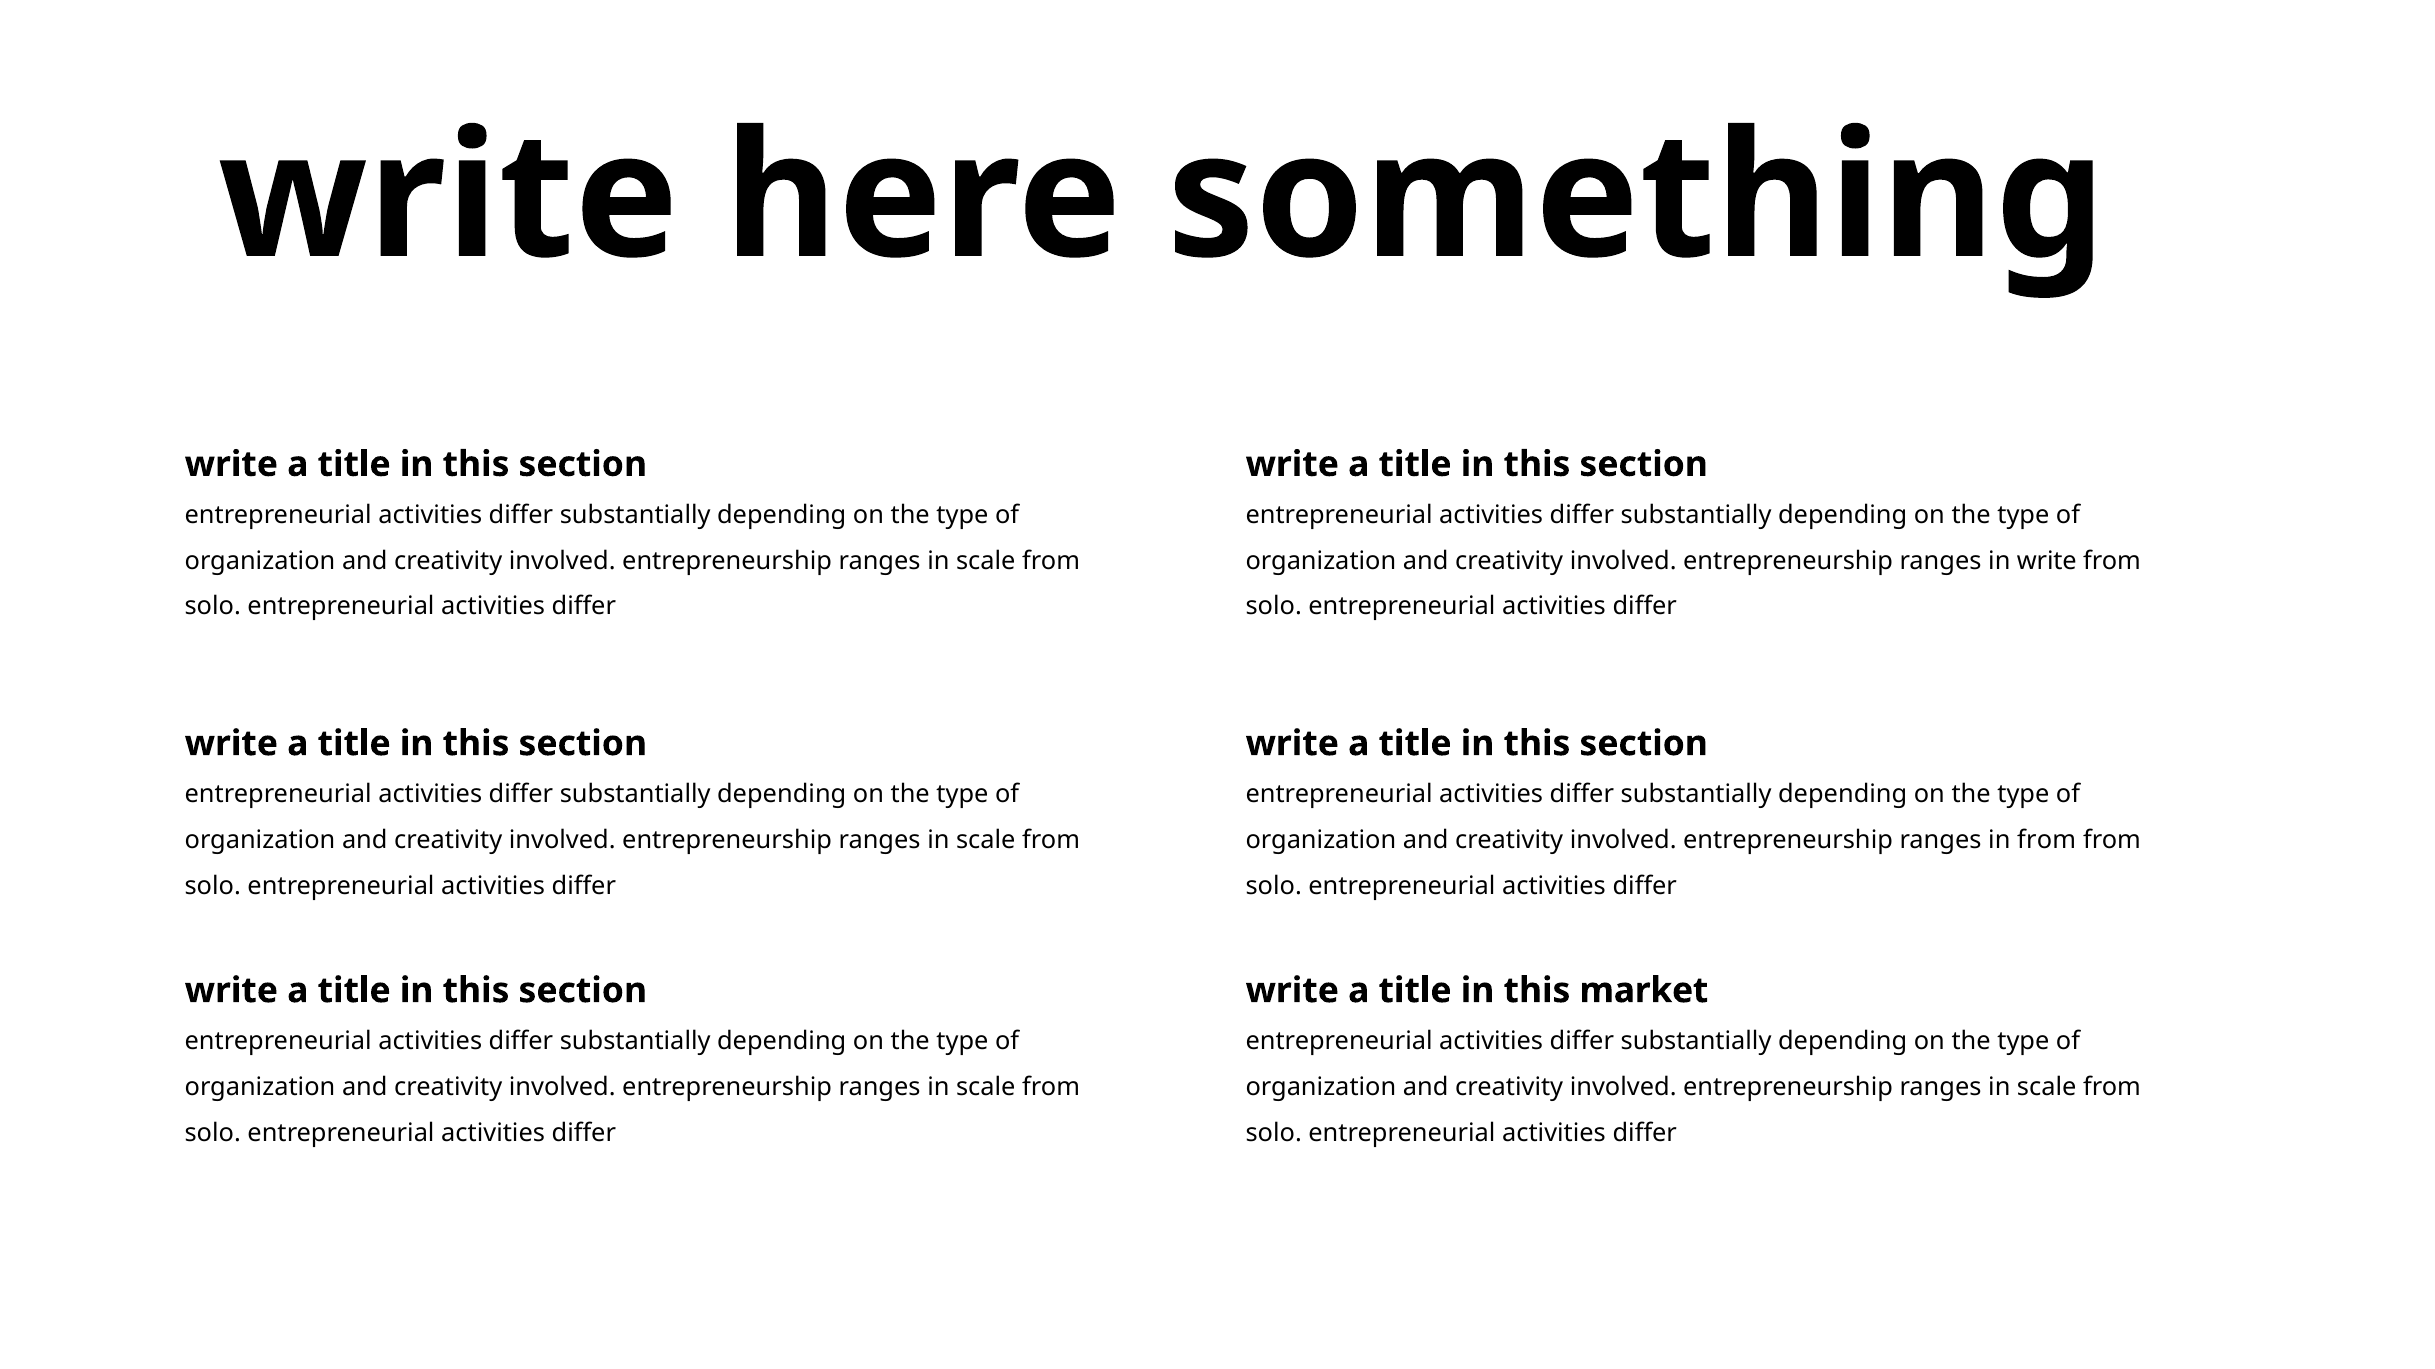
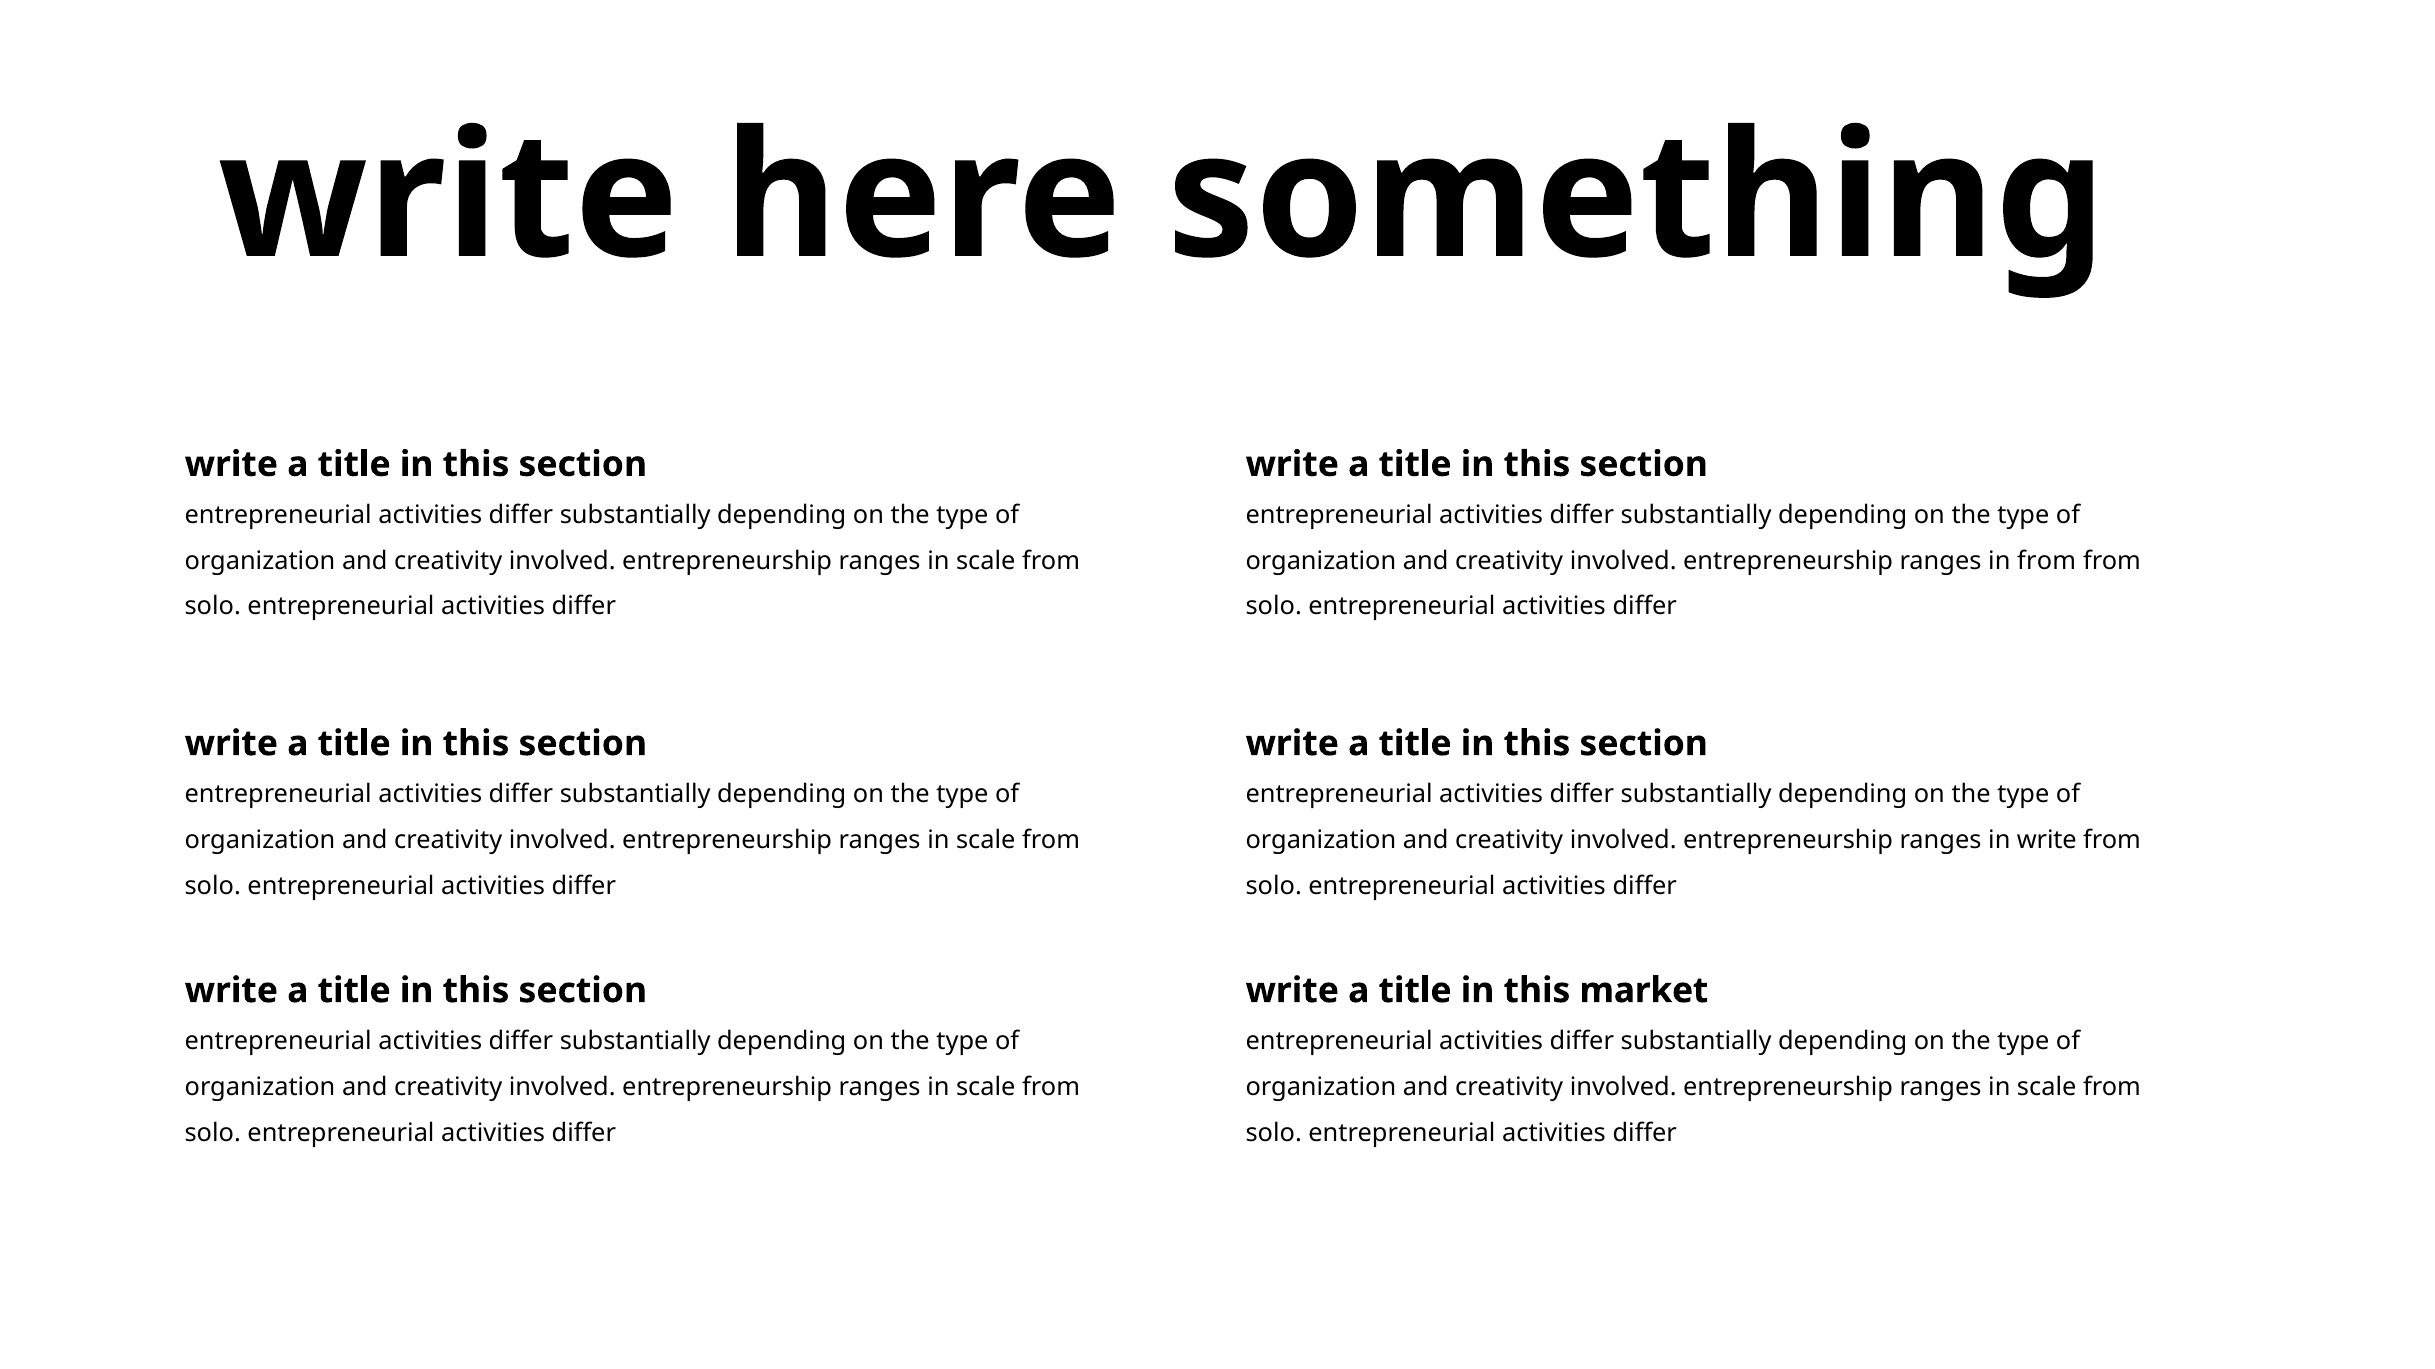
in write: write -> from (2047, 561)
in from: from -> write (2047, 840)
